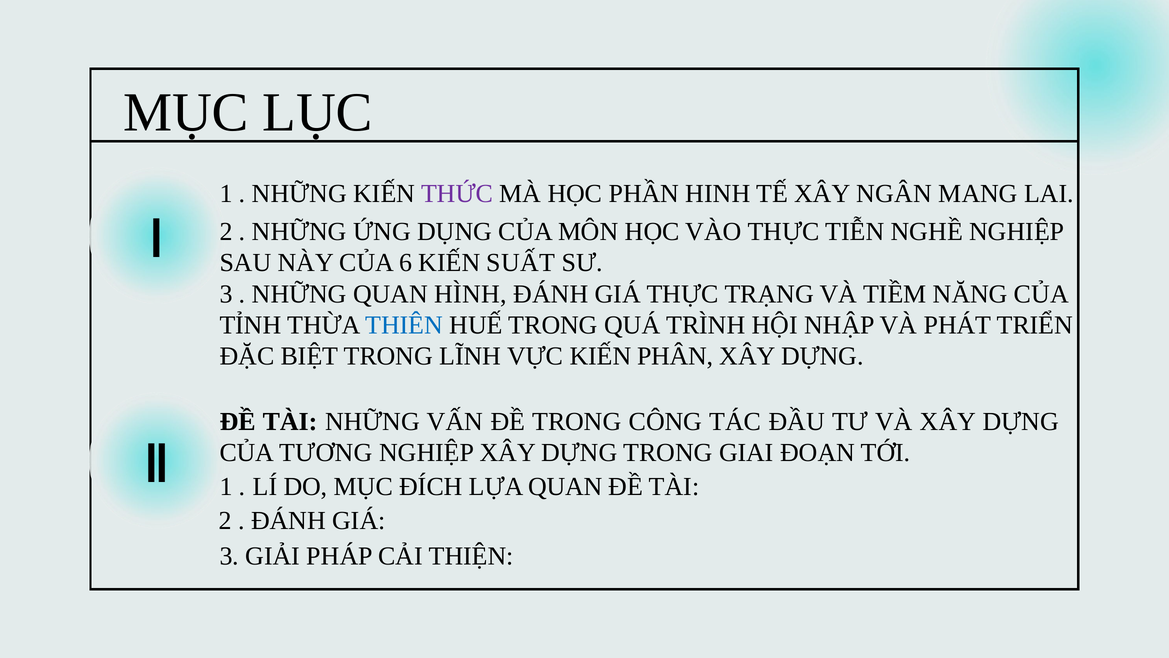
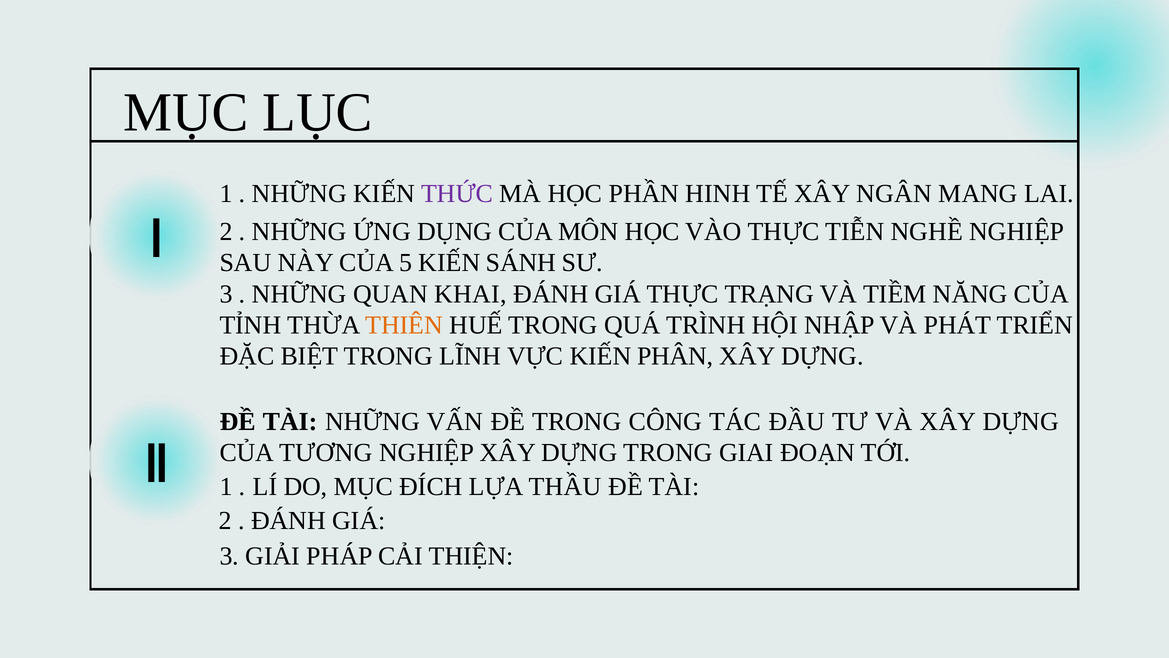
6: 6 -> 5 (406, 263)
SUẤT: SUẤT -> SÁNH (521, 263)
HÌNH: HÌNH -> KHAI (471, 294)
THIÊN colour: blue -> orange (404, 325)
LỰA QUAN: QUAN -> THẦU (565, 486)
